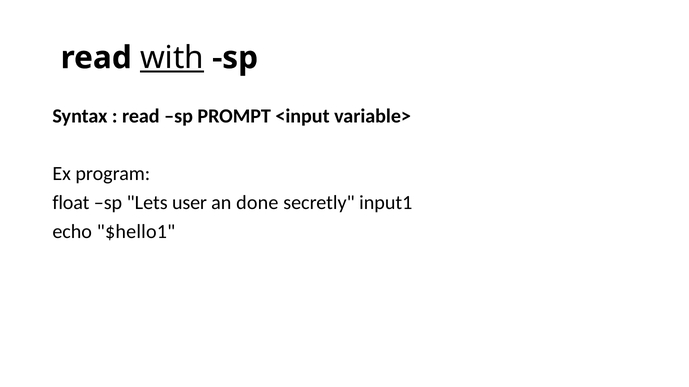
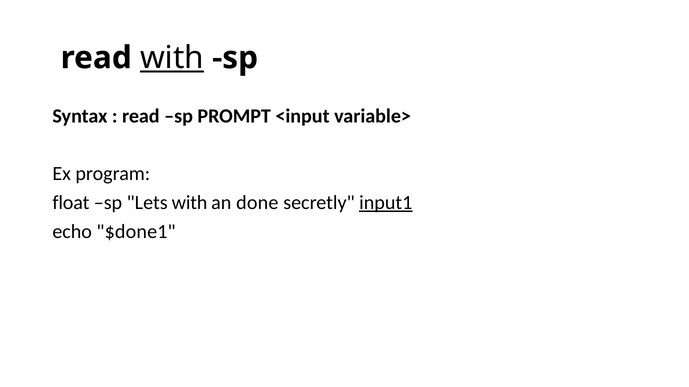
Lets user: user -> with (190, 203)
input1 underline: none -> present (386, 203)
$hello1: $hello1 -> $done1 (136, 232)
